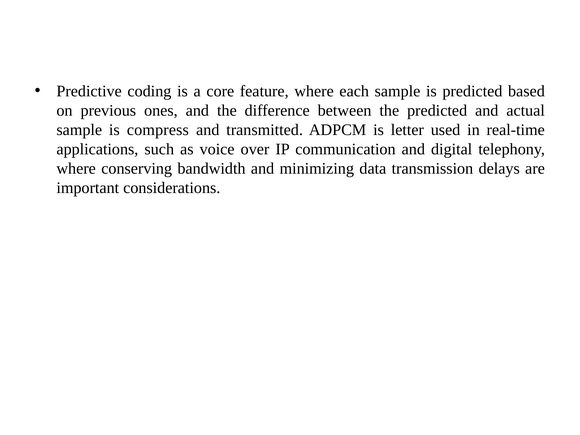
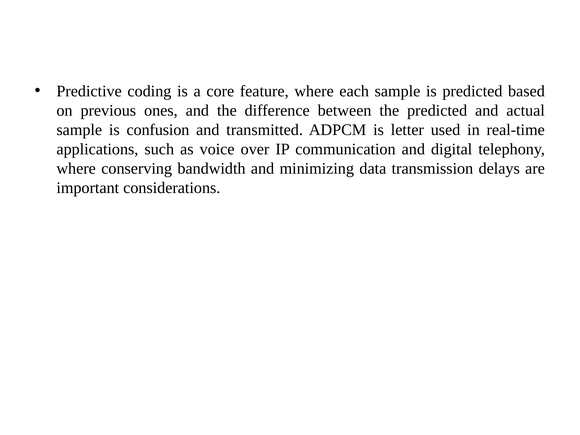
compress: compress -> confusion (158, 130)
